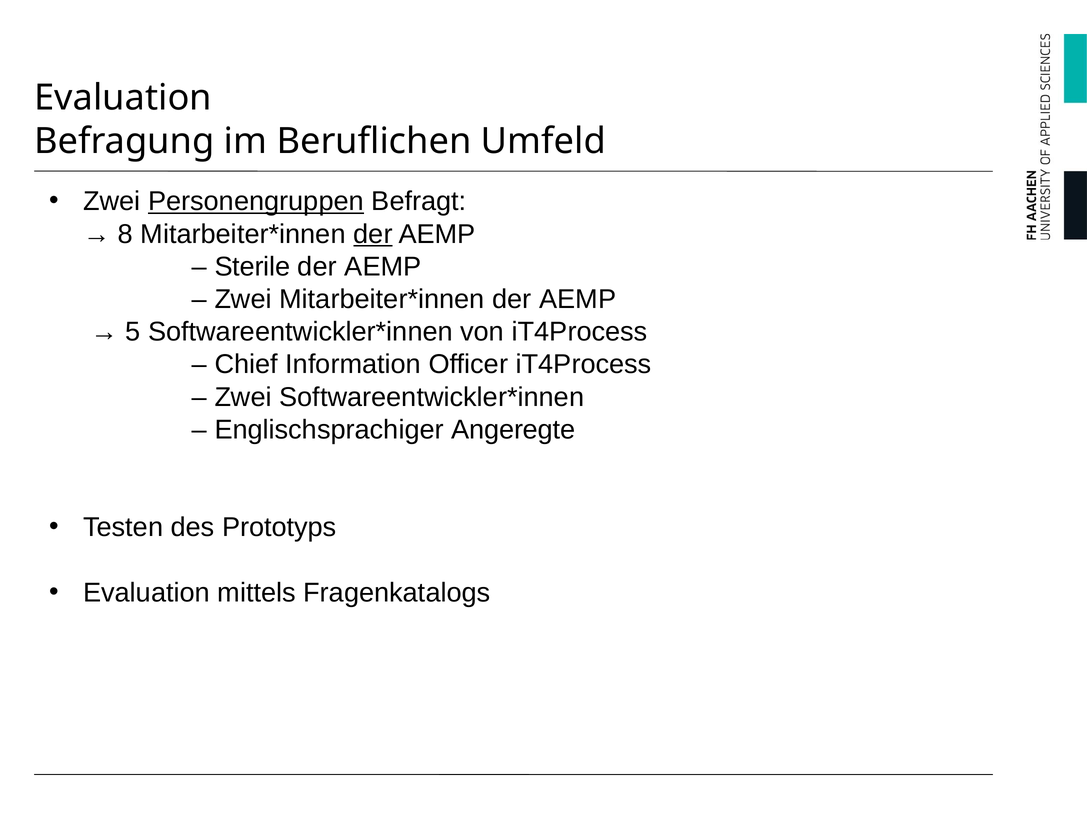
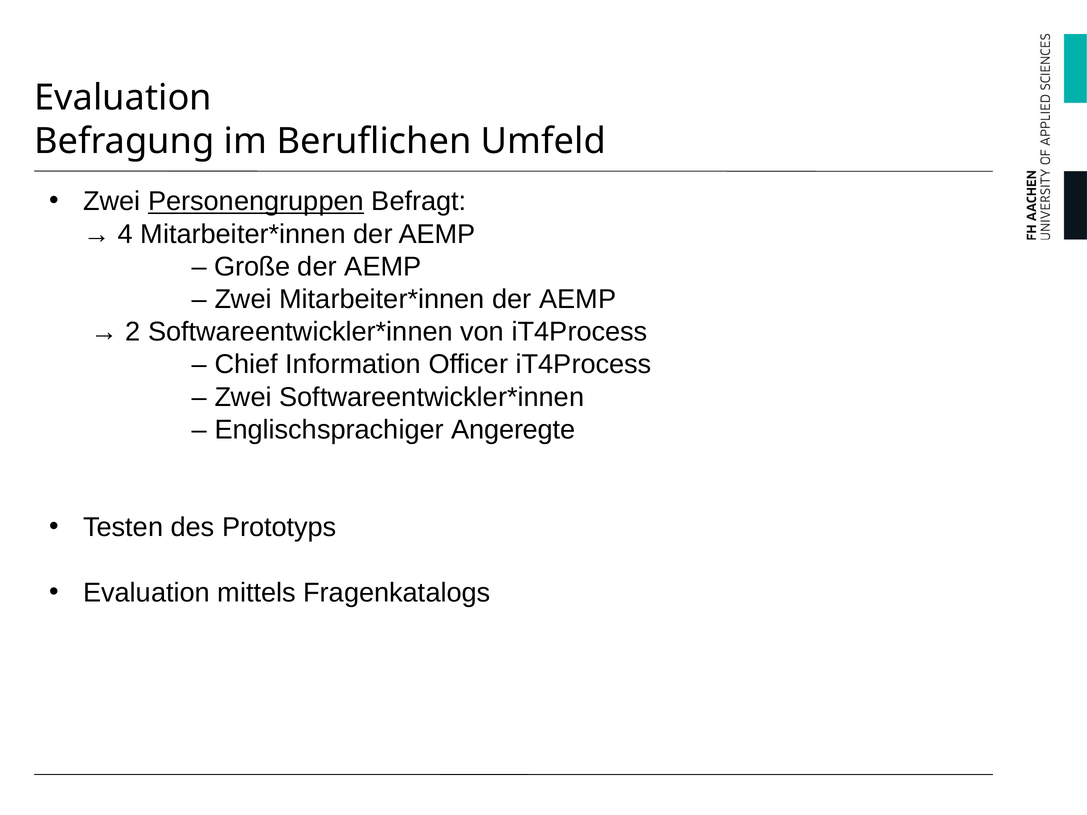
8: 8 -> 4 (125, 234)
der underline: present -> none (373, 234)
Sterile: Sterile -> Große (252, 267)
5: 5 -> 2 (133, 332)
